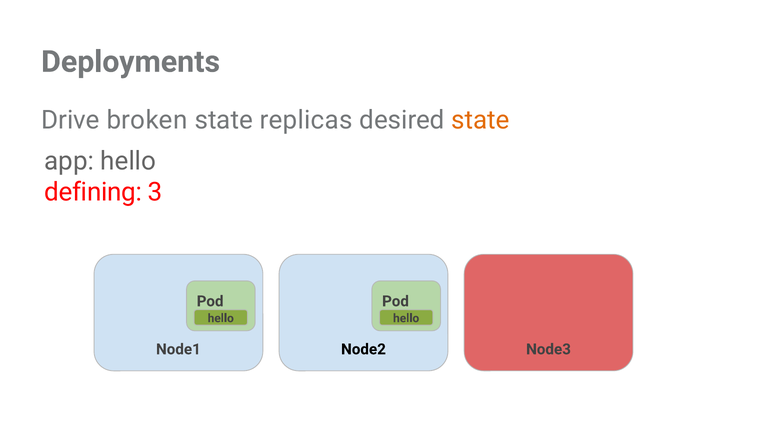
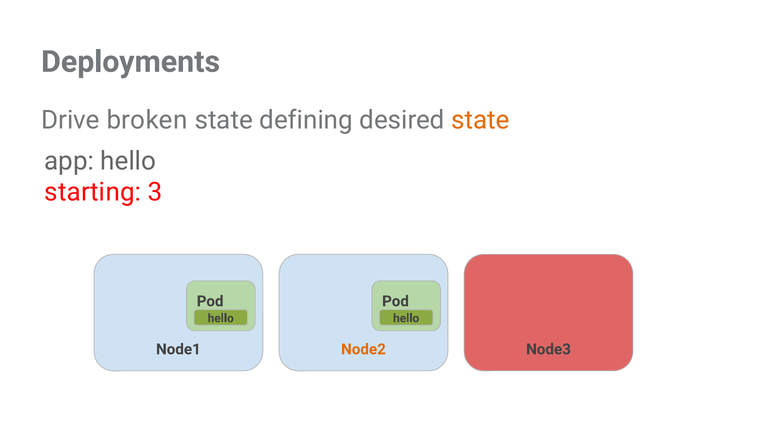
replicas: replicas -> defining (306, 120)
defining: defining -> starting (93, 192)
Node2 colour: black -> orange (363, 350)
